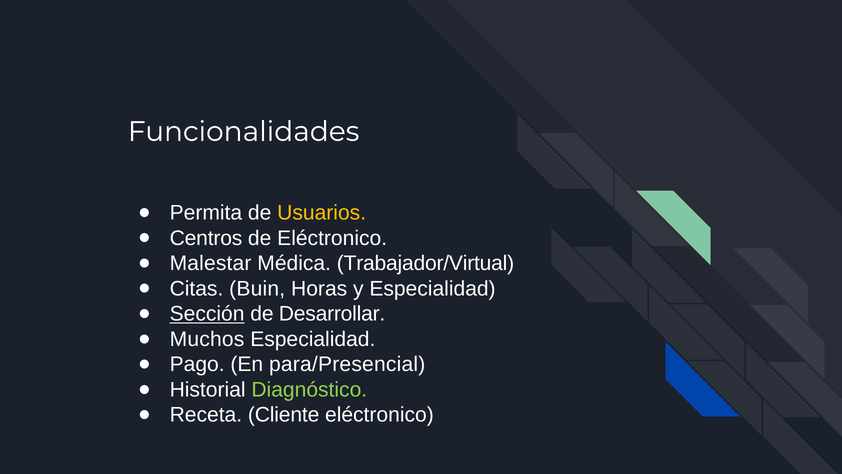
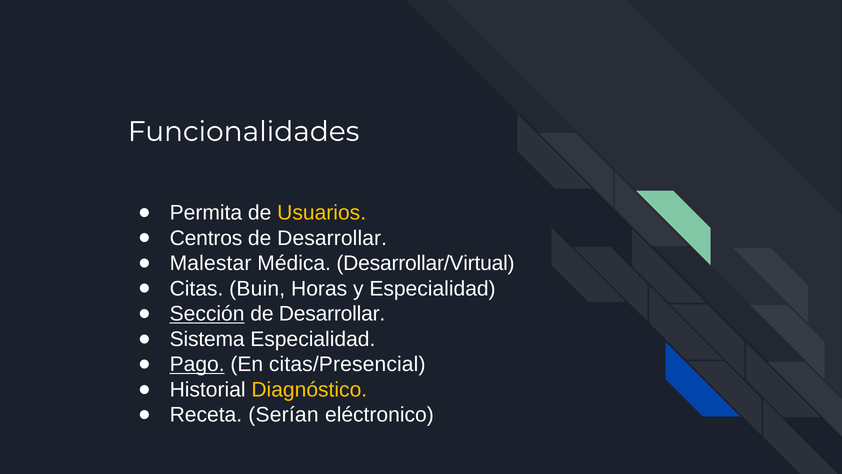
Eléctronico: Eléctronico -> Desarrollar (332, 238)
Trabajador/Virtual: Trabajador/Virtual -> Desarrollar/Virtual (426, 263)
Muchos: Muchos -> Sistema (207, 339)
Pago underline: none -> present (197, 364)
para/Presencial: para/Presencial -> citas/Presencial (347, 364)
Diagnóstico colour: light green -> yellow (309, 389)
Cliente: Cliente -> Serían (283, 415)
